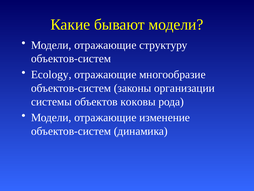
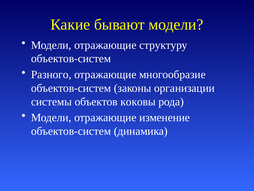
Ecology: Ecology -> Разного (51, 74)
